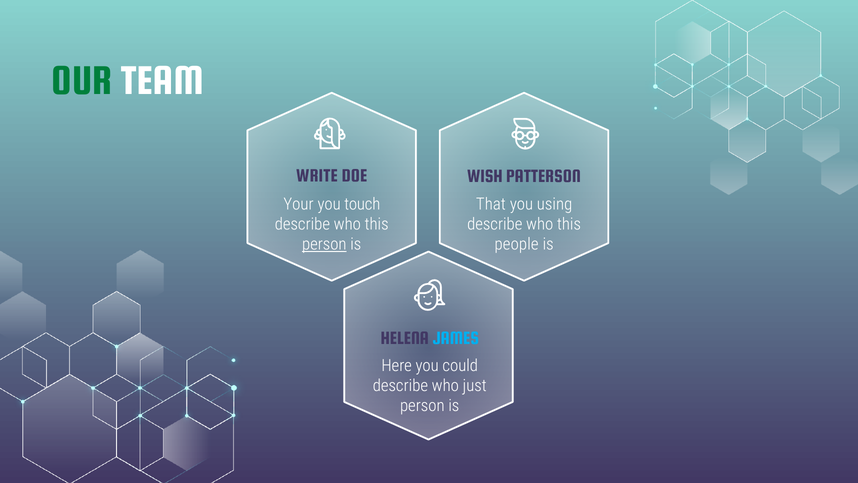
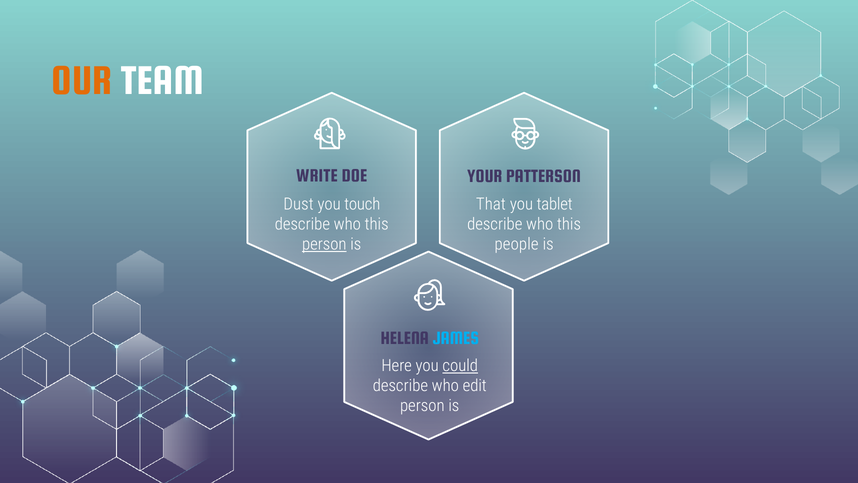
OUR colour: green -> orange (82, 80)
WISH: WISH -> YOUR (485, 176)
Your: Your -> Dust (298, 204)
using: using -> tablet (555, 204)
could underline: none -> present (460, 365)
just: just -> edit (475, 385)
